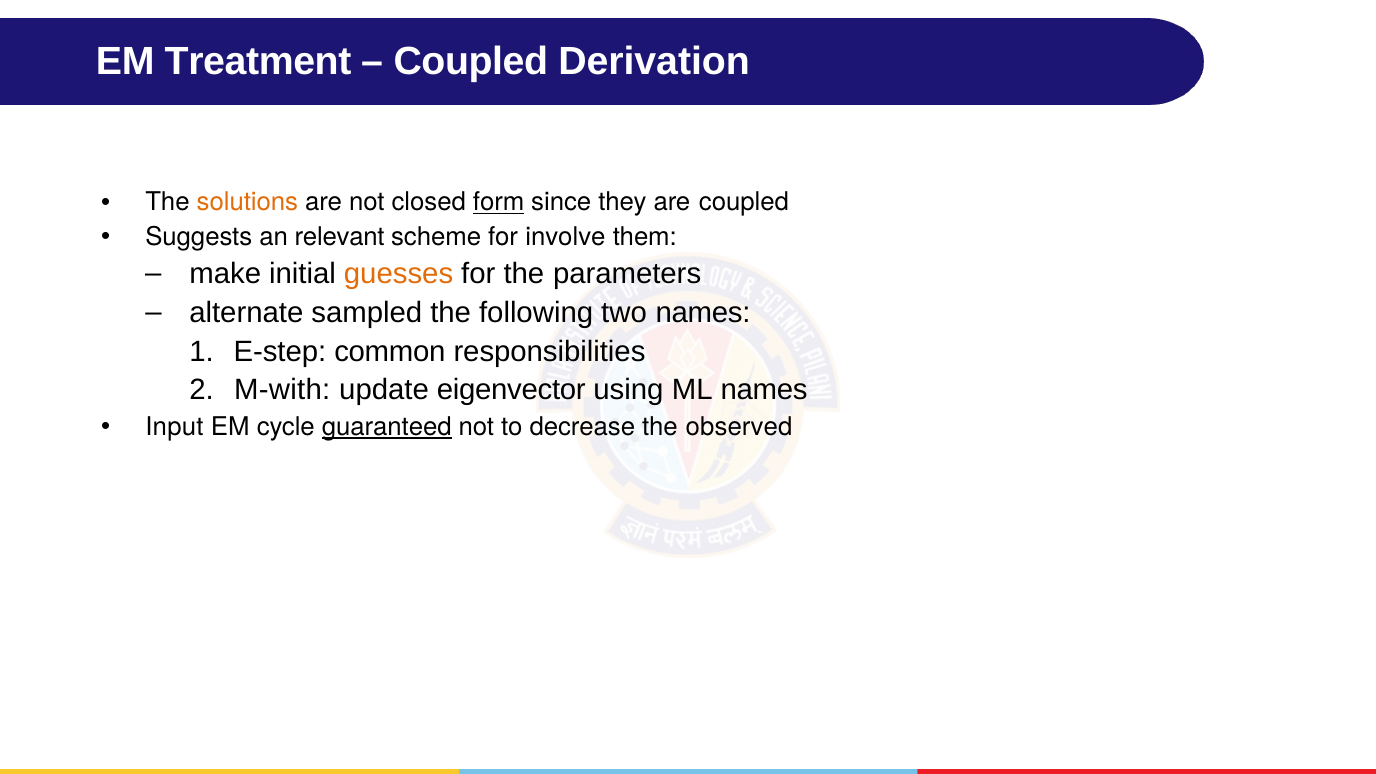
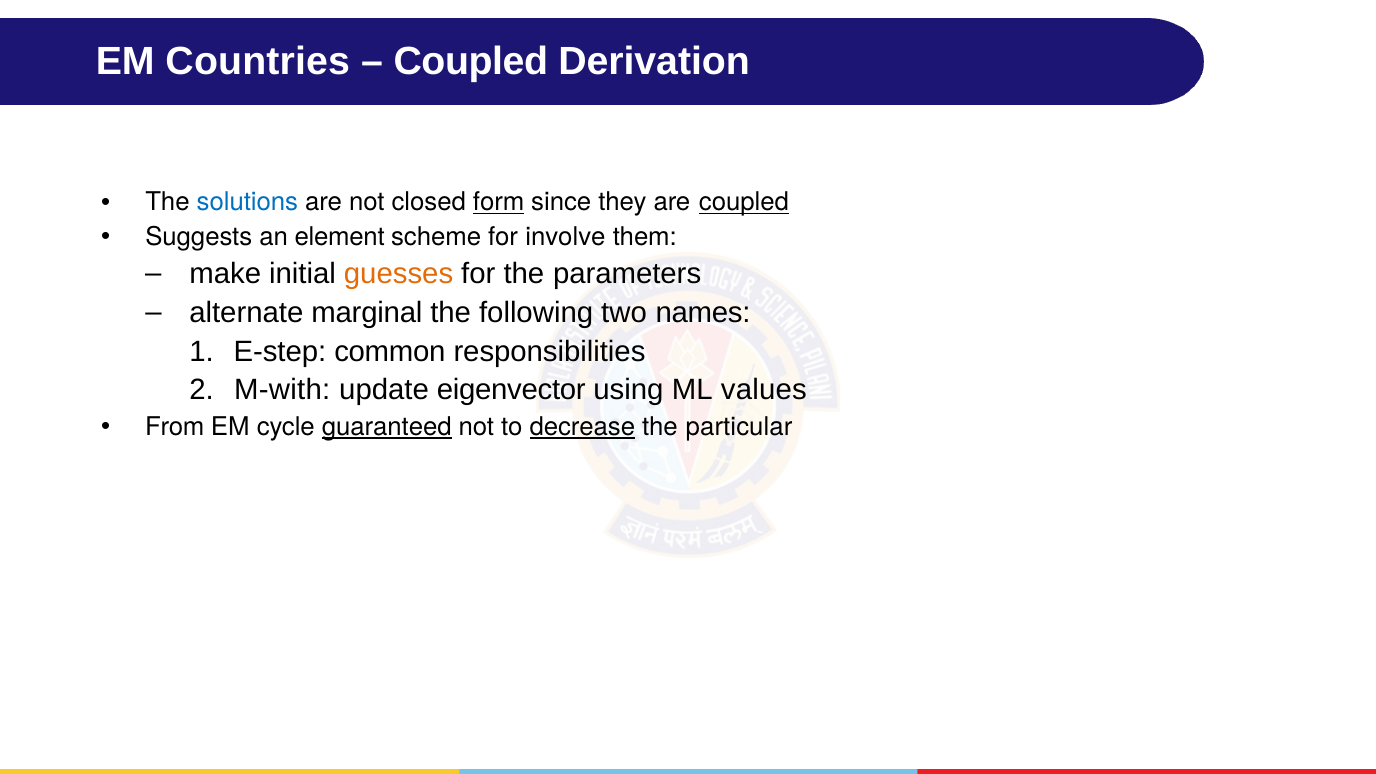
Treatment: Treatment -> Countries (258, 62)
solutions colour: orange -> blue (247, 202)
coupled underline: none -> present (744, 202)
relevant: relevant -> element (340, 237)
sampled: sampled -> marginal (367, 313)
ML names: names -> values (764, 390)
Input: Input -> From (175, 427)
decrease underline: none -> present (582, 427)
observed: observed -> particular (739, 427)
